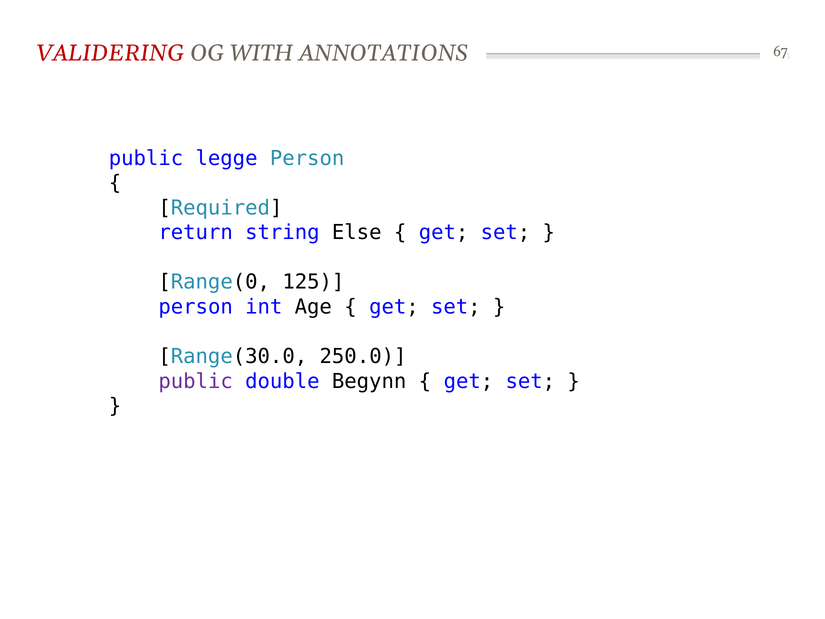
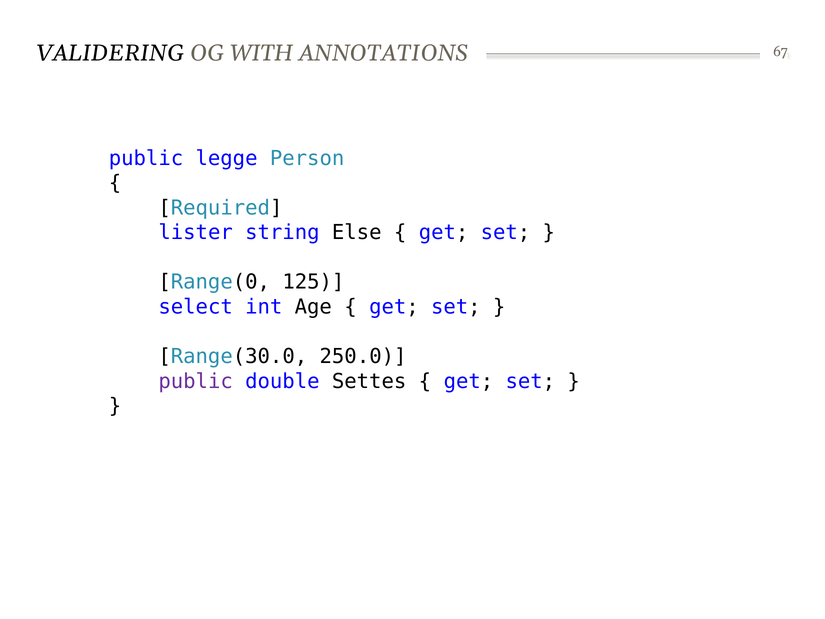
VALIDERING colour: red -> black (111, 53)
return: return -> lister (196, 233)
person: person -> select (196, 307)
Begynn: Begynn -> Settes (369, 381)
